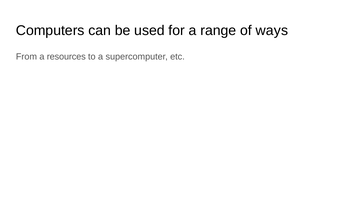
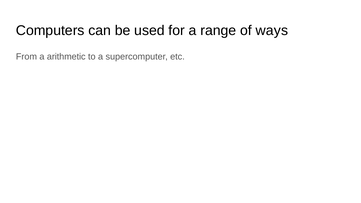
resources: resources -> arithmetic (66, 57)
